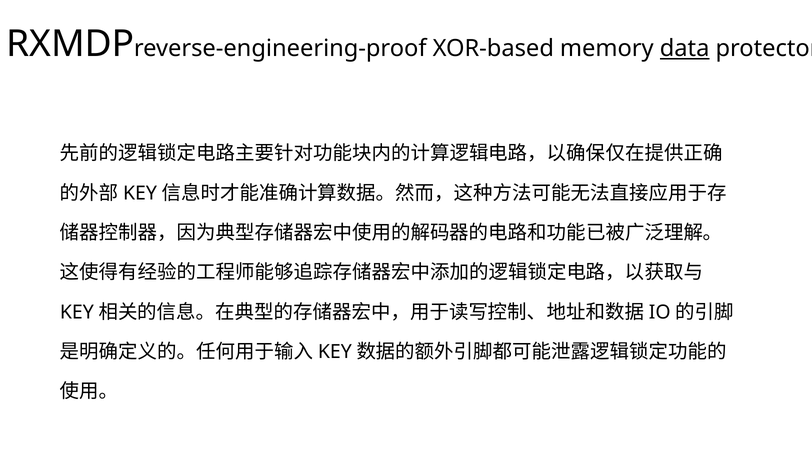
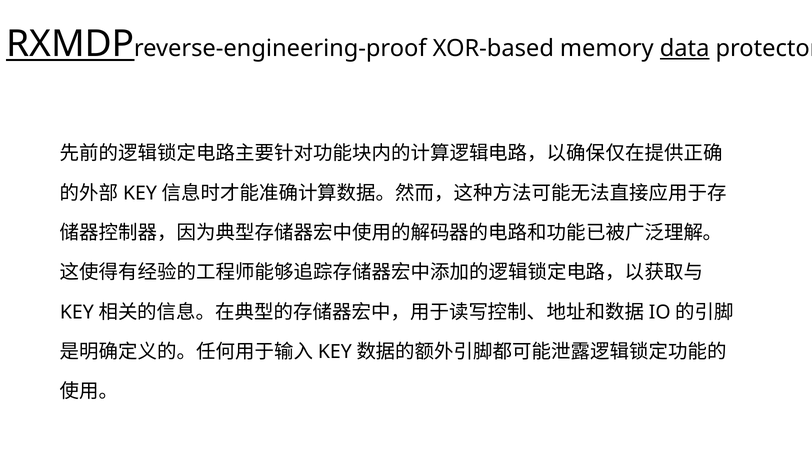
RXMDP underline: none -> present (70, 44)
